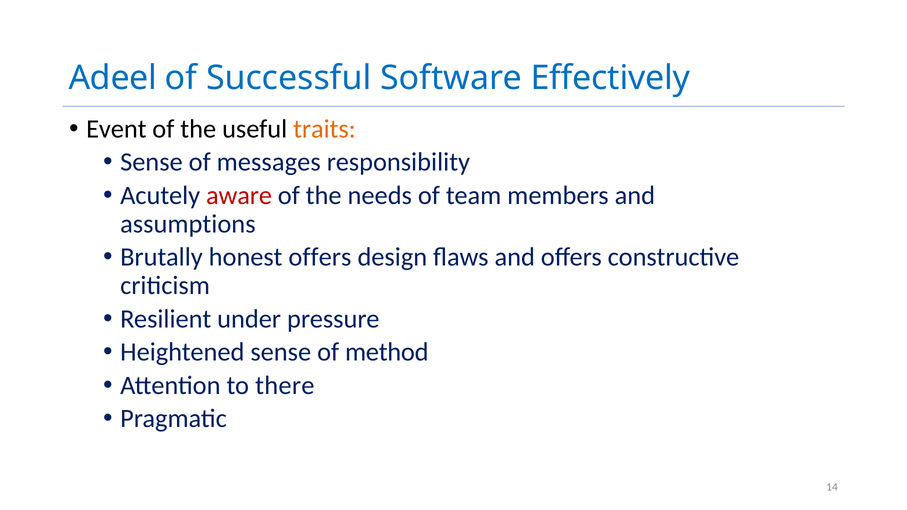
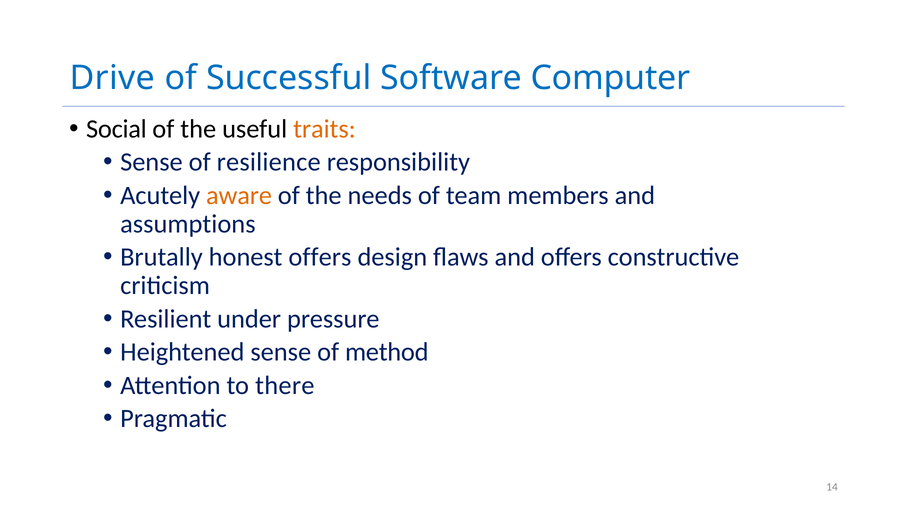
Adeel: Adeel -> Drive (112, 78)
Effectively: Effectively -> Computer (610, 78)
Event: Event -> Social (116, 129)
messages: messages -> resilience (269, 162)
aware colour: red -> orange (239, 196)
